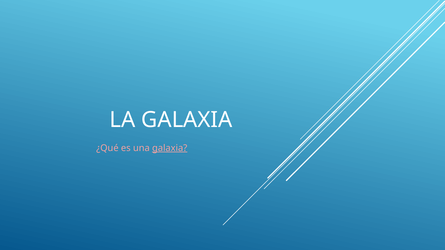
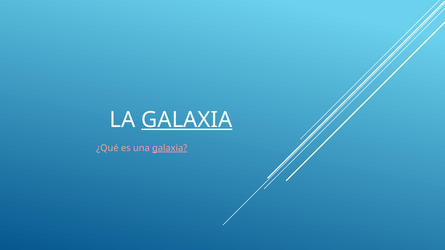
GALAXIA underline: none -> present (187, 120)
